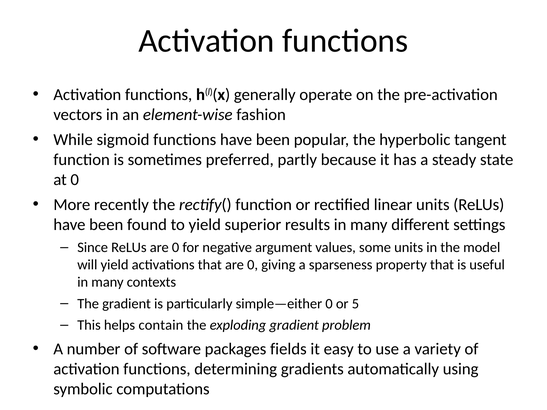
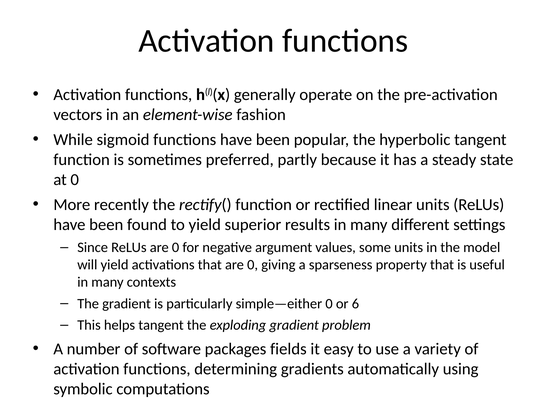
5: 5 -> 6 (355, 304)
helps contain: contain -> tangent (161, 325)
